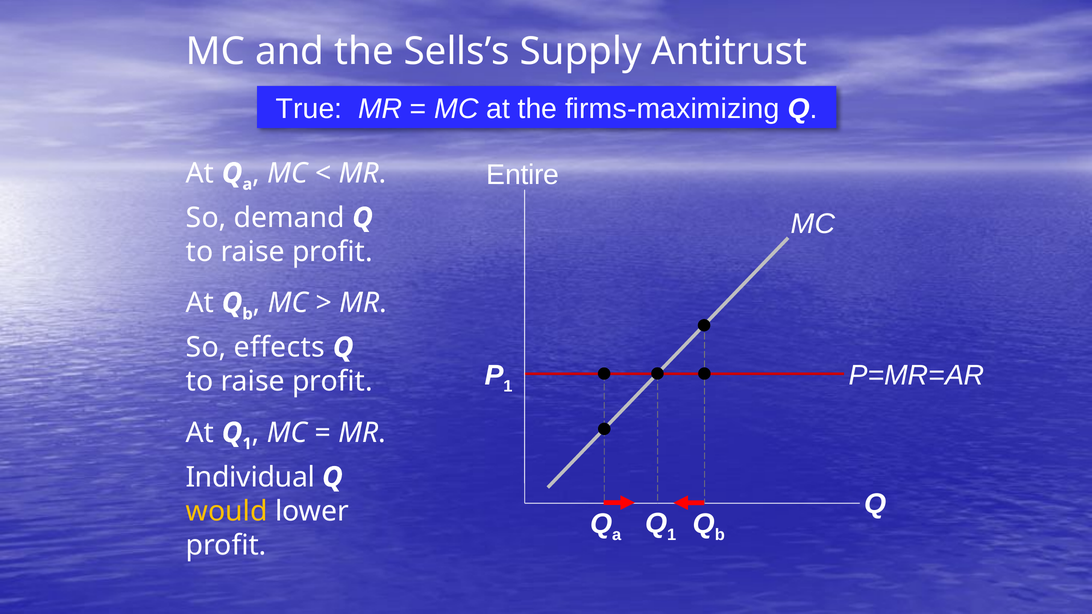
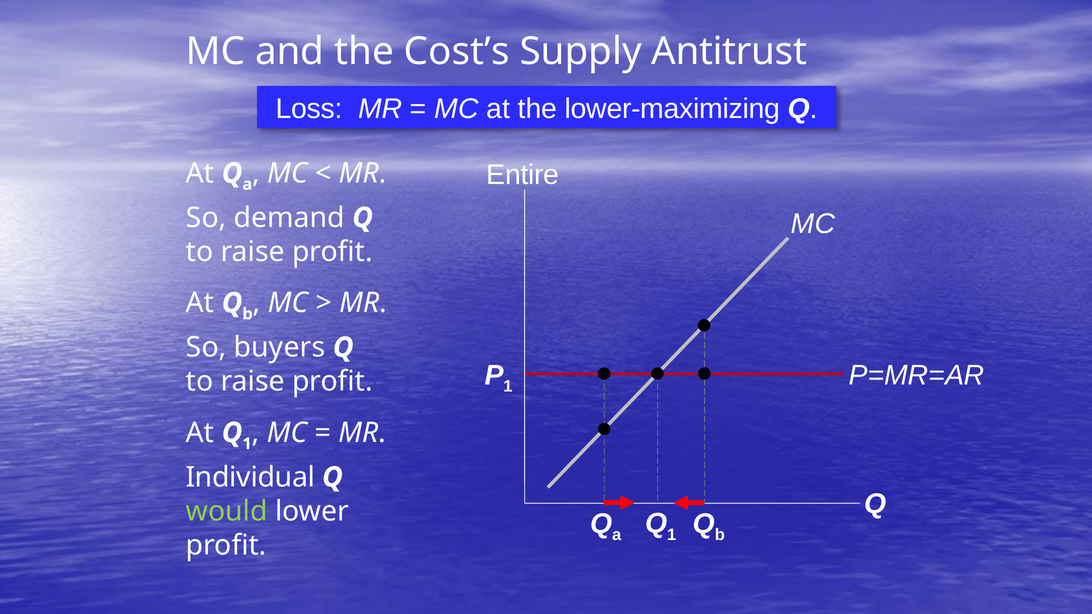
Sells’s: Sells’s -> Cost’s (457, 51)
True: True -> Loss (309, 109)
firms-maximizing: firms-maximizing -> lower-maximizing (672, 109)
effects: effects -> buyers (279, 348)
would colour: yellow -> light green (227, 511)
